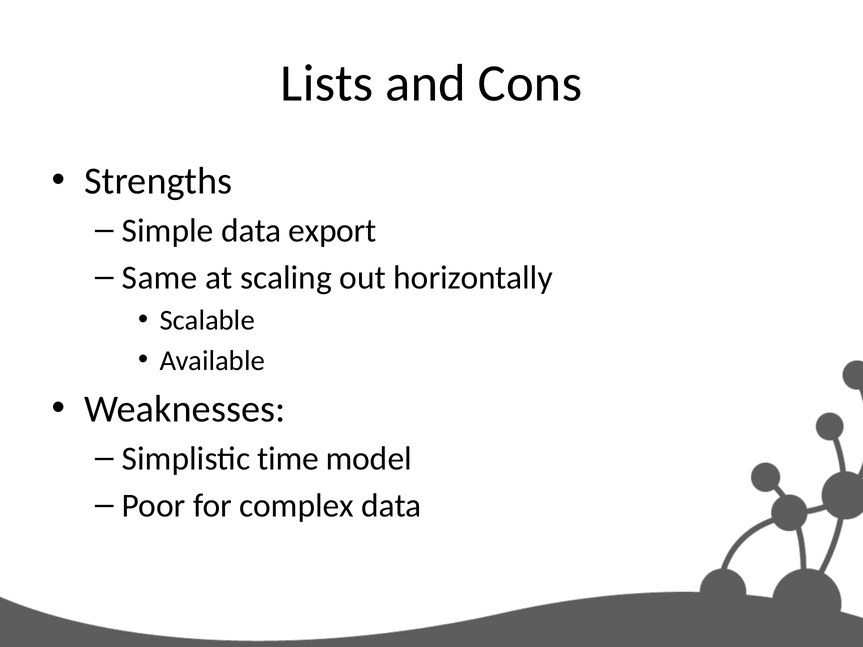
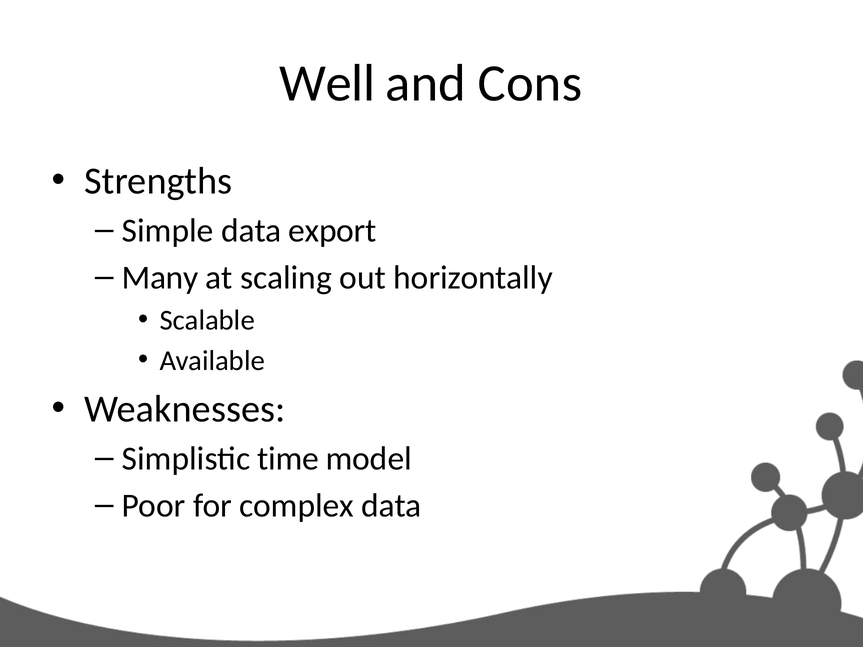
Lists: Lists -> Well (327, 84)
Same: Same -> Many (160, 278)
